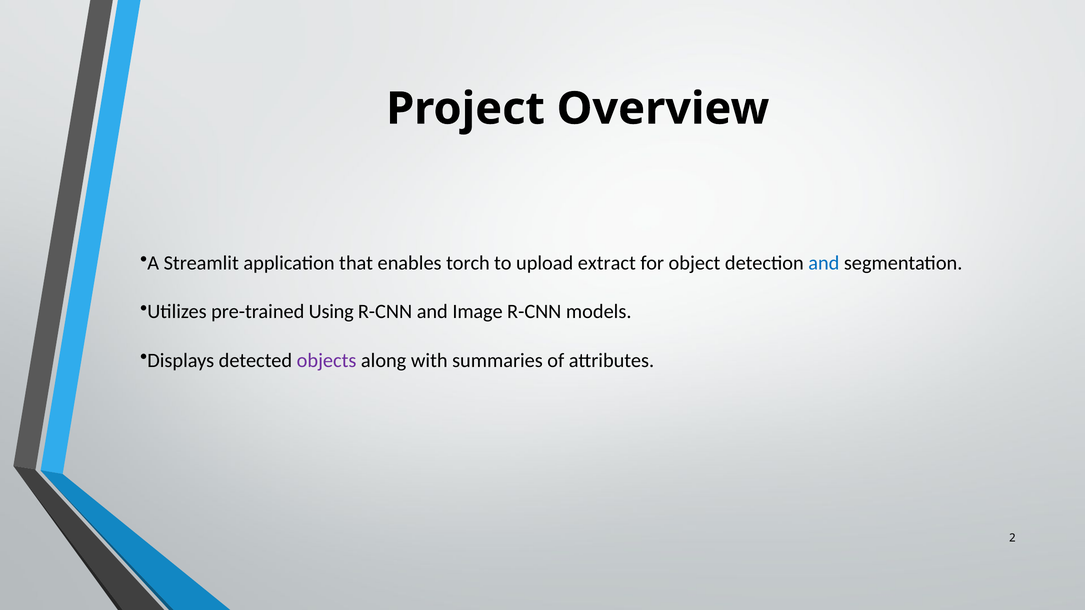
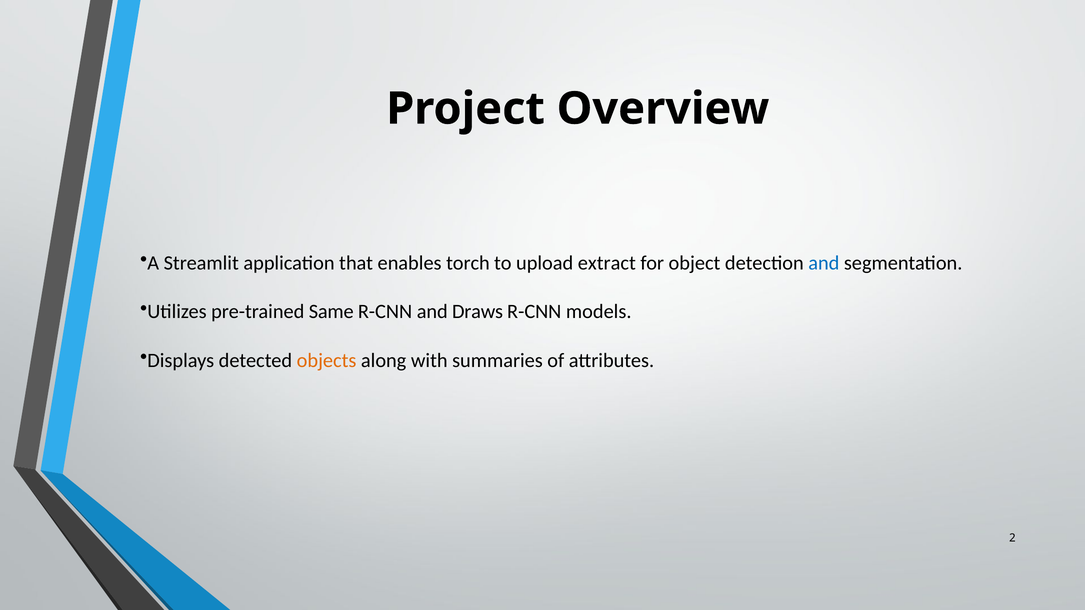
Using: Using -> Same (331, 312)
Image: Image -> Draws (478, 312)
objects colour: purple -> orange (327, 361)
